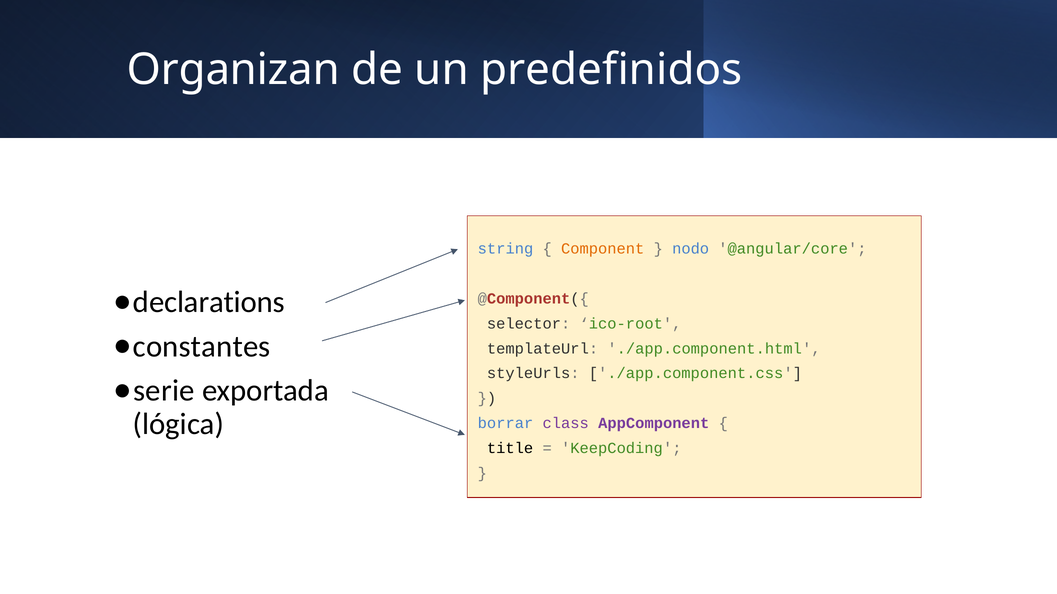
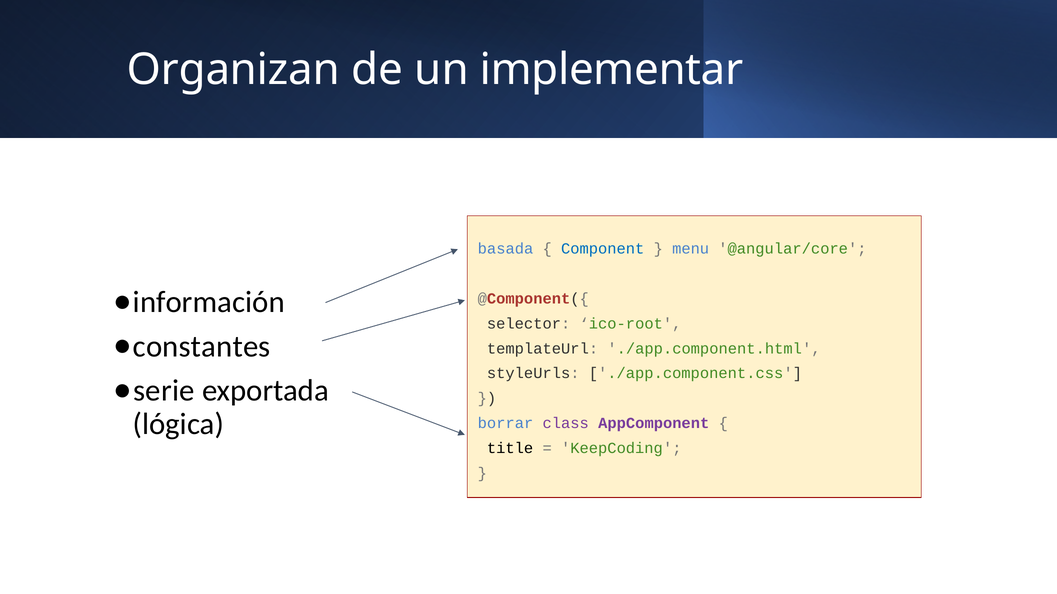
predefinidos: predefinidos -> implementar (612, 70)
string: string -> basada (506, 249)
Component colour: orange -> blue (603, 249)
nodo: nodo -> menu (691, 249)
declarations: declarations -> información (209, 302)
